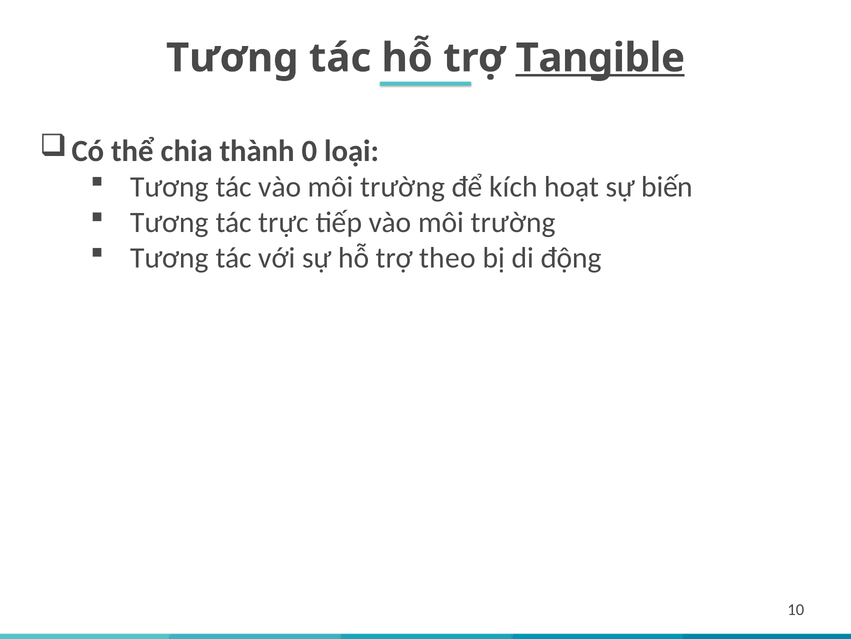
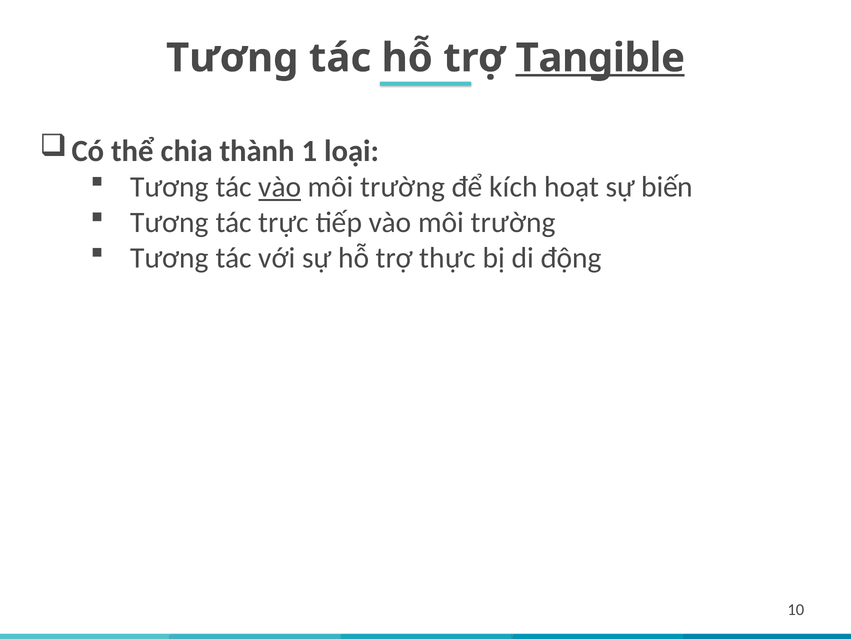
0: 0 -> 1 (309, 151)
vào underline: none -> present (280, 187)
theo: theo -> thực (447, 258)
